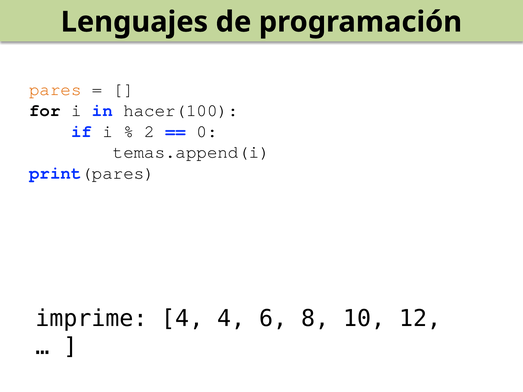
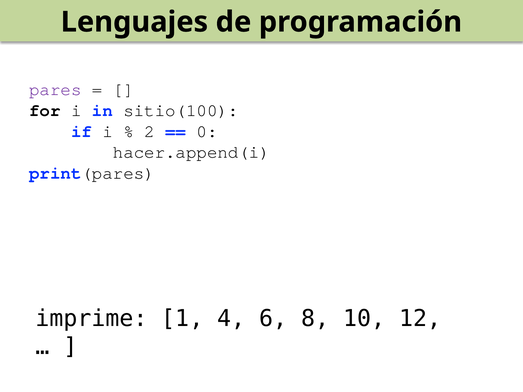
pares colour: orange -> purple (55, 90)
hacer(100: hacer(100 -> sitio(100 (181, 110)
temas.append(i: temas.append(i -> hacer.append(i (191, 152)
imprime 4: 4 -> 1 (182, 319)
